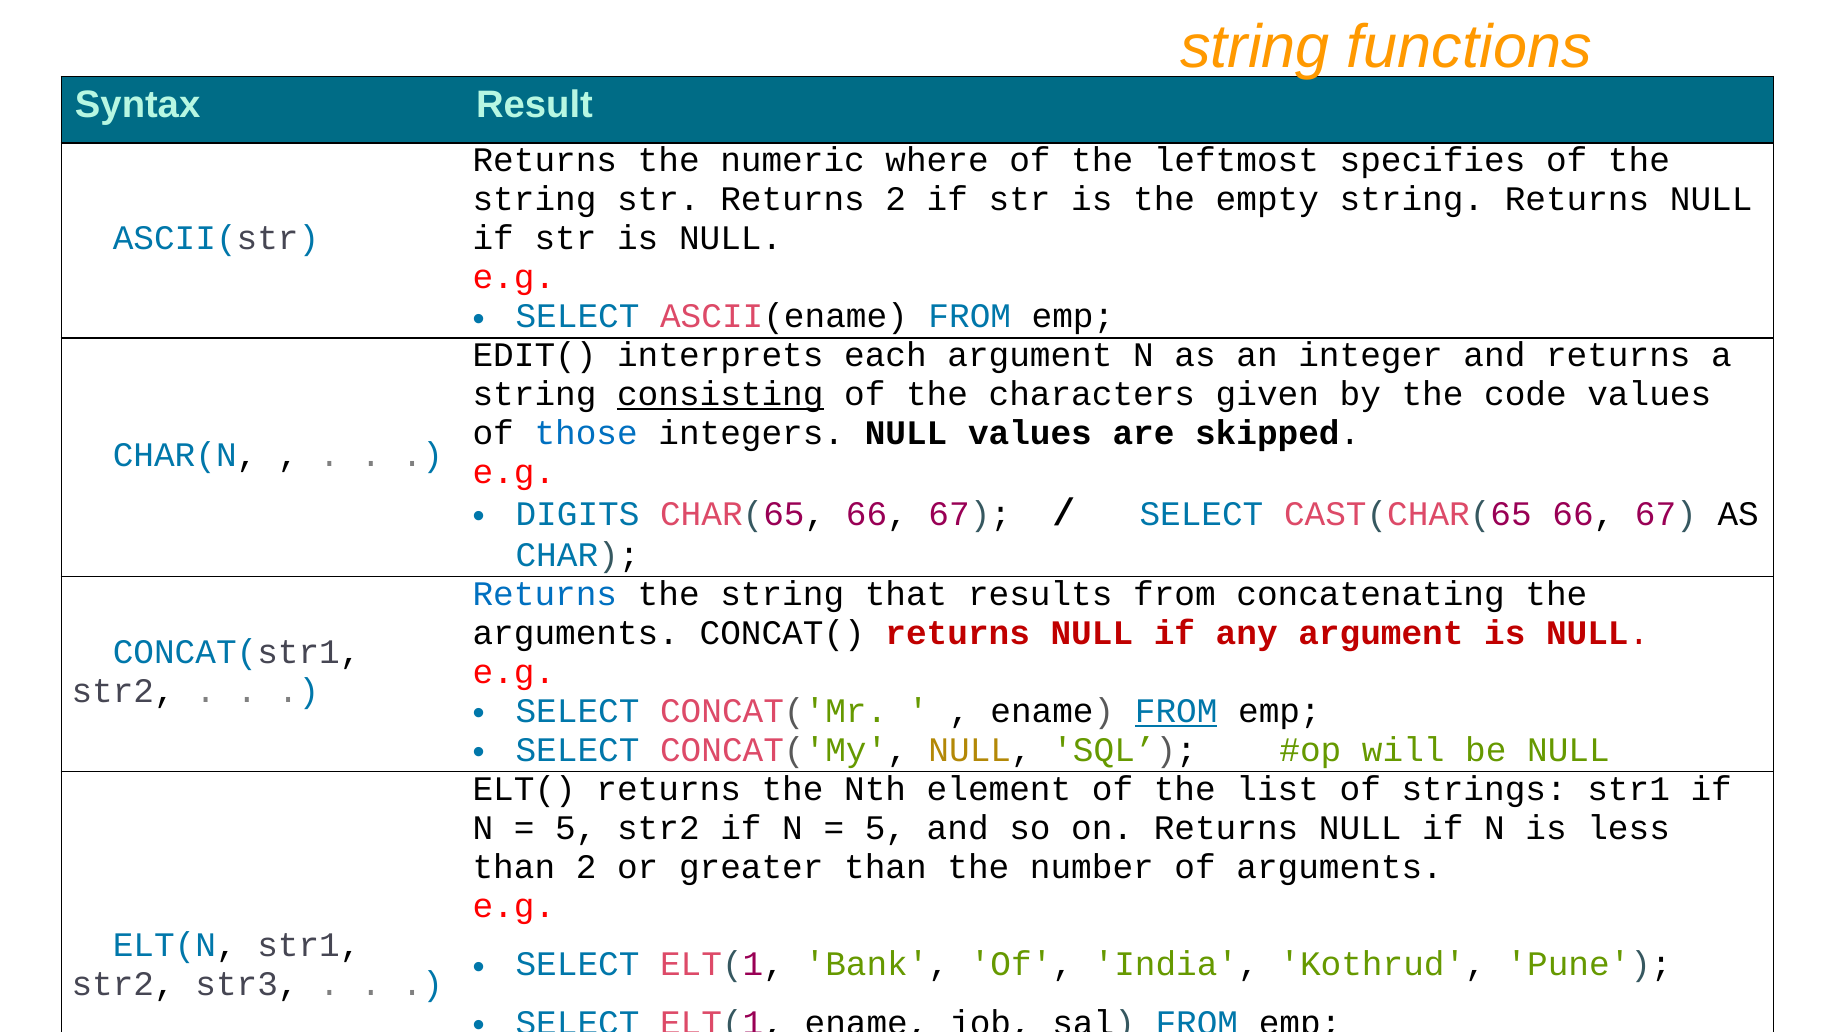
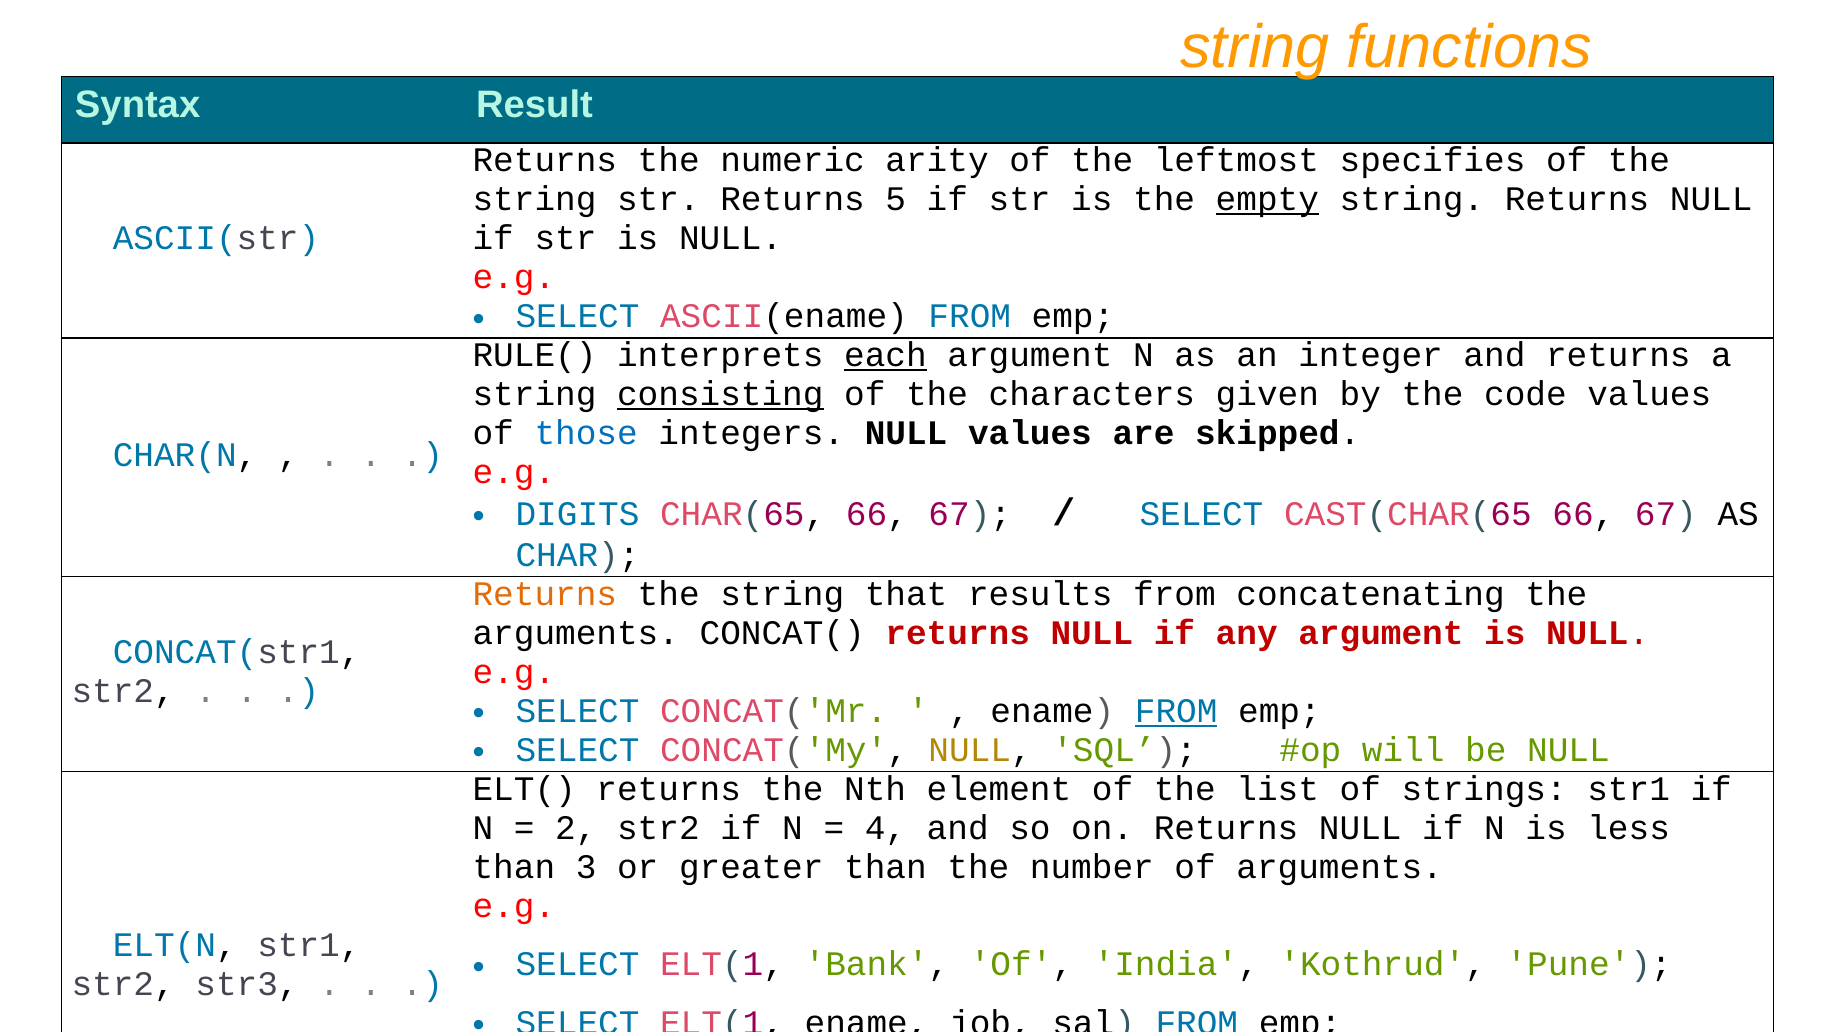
where: where -> arity (937, 160)
Returns 2: 2 -> 5 (896, 199)
empty underline: none -> present (1267, 199)
EDIT(: EDIT( -> RULE( (535, 355)
each underline: none -> present (885, 355)
Returns colour: blue -> orange (545, 594)
5: 5 -> 2 (576, 828)
5: 5 -> 4 (885, 828)
than 2: 2 -> 3 (586, 867)
